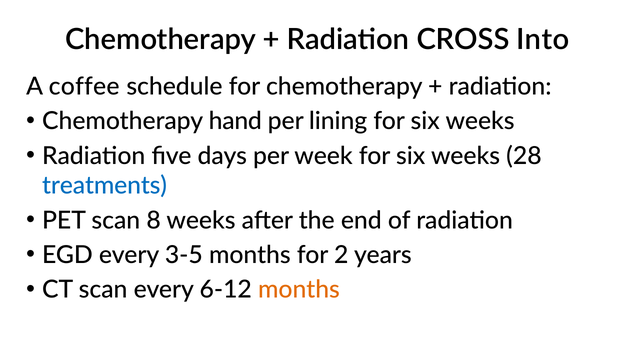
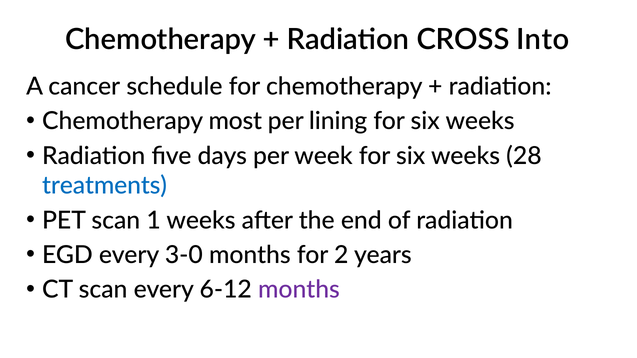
coffee: coffee -> cancer (84, 87)
hand: hand -> most (235, 121)
8: 8 -> 1 (154, 221)
3-5: 3-5 -> 3-0 (184, 255)
months colour: orange -> purple (299, 290)
